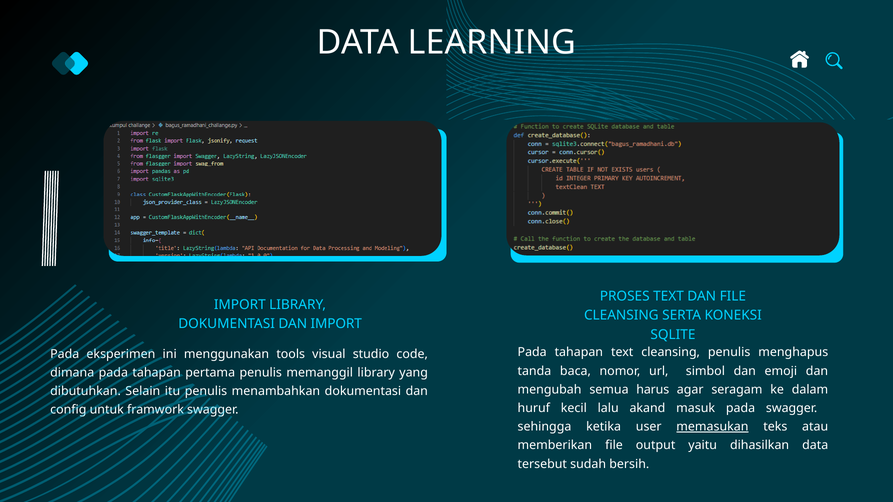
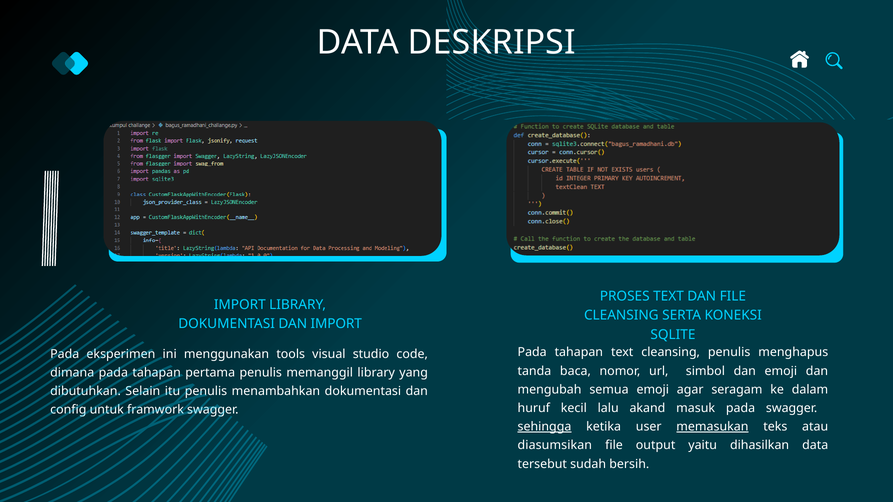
LEARNING: LEARNING -> DESKRIPSI (492, 43)
semua harus: harus -> emoji (653, 390)
sehingga underline: none -> present (544, 427)
memberikan: memberikan -> diasumsikan (555, 446)
